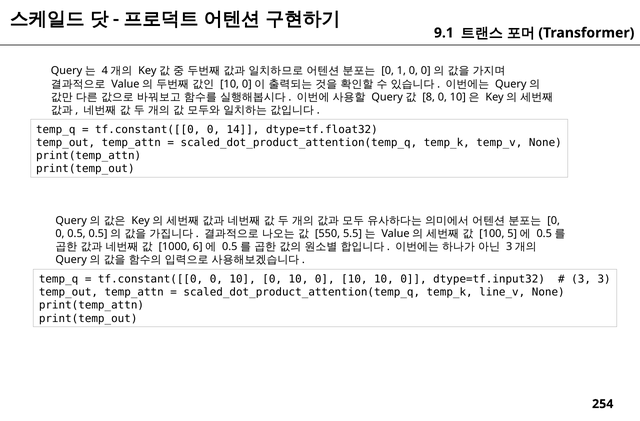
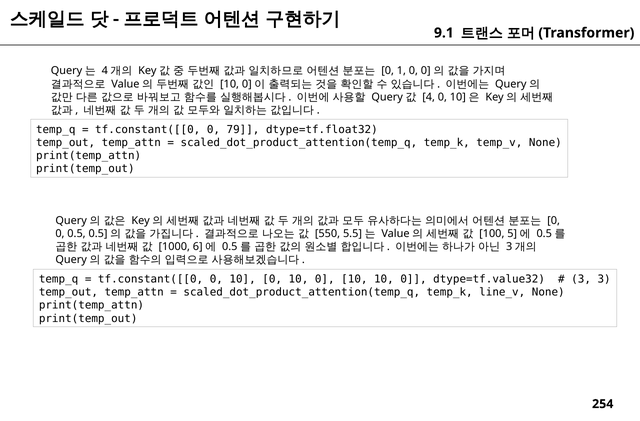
8: 8 -> 4 (429, 97)
14: 14 -> 79 (243, 129)
dtype=tf.input32: dtype=tf.input32 -> dtype=tf.value32 (489, 279)
